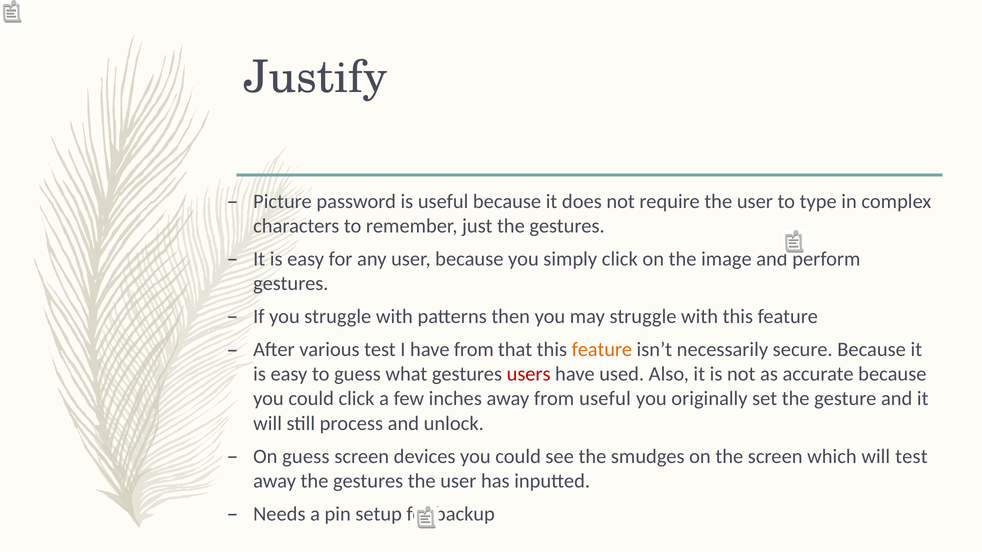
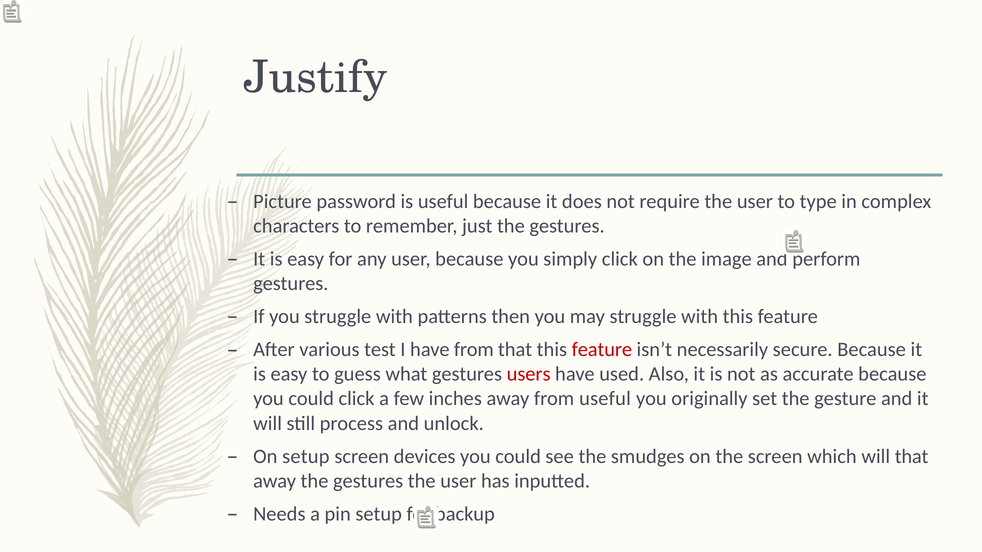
feature colour: orange -> red (602, 350)
On guess: guess -> setup (306, 457)
will test: test -> that (912, 457)
